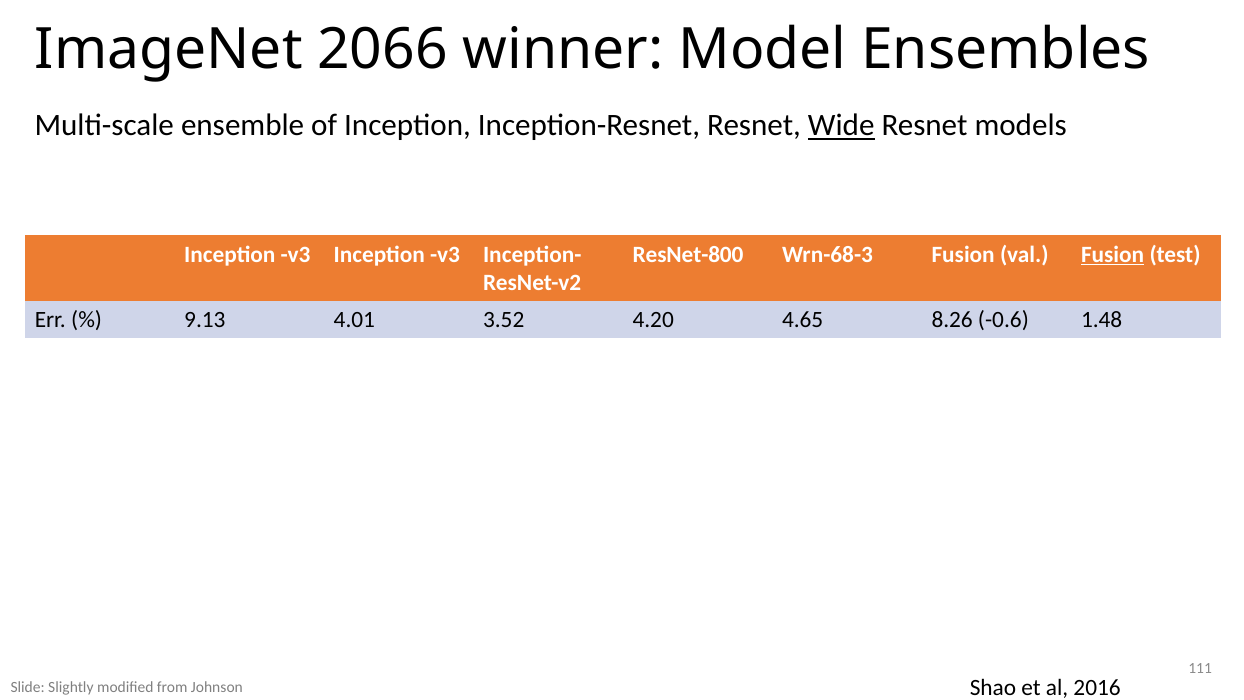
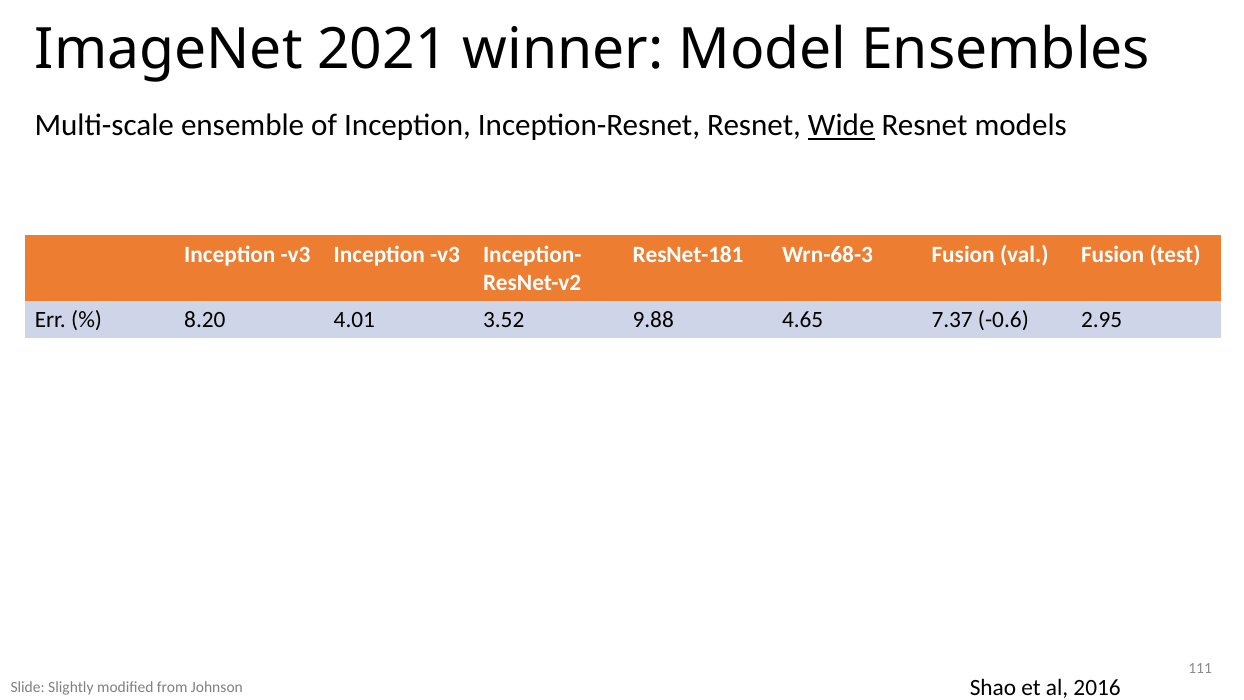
2066: 2066 -> 2021 (383, 50)
ResNet-800: ResNet-800 -> ResNet-181 (688, 254)
Fusion underline: present -> none (1113, 254)
9.13: 9.13 -> 8.20 (205, 320)
4.20: 4.20 -> 9.88 (653, 320)
8.26: 8.26 -> 7.37 (952, 320)
1.48: 1.48 -> 2.95 (1102, 320)
